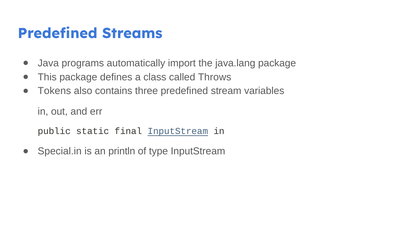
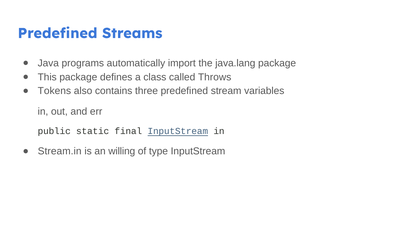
Special.in: Special.in -> Stream.in (60, 151)
println: println -> willing (122, 151)
